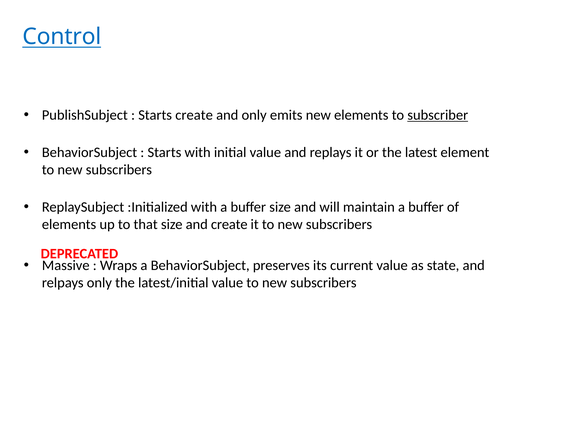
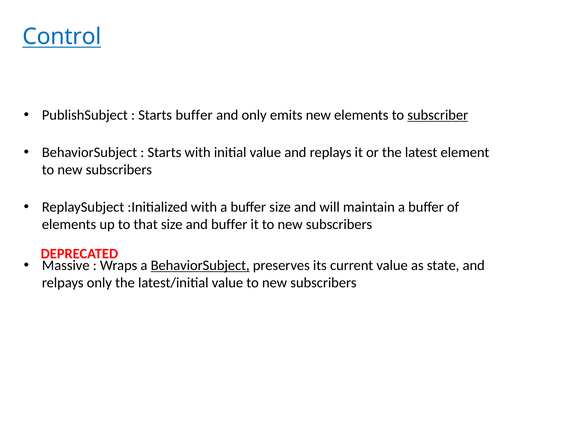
Starts create: create -> buffer (194, 115)
and create: create -> buffer (229, 225)
BehaviorSubject underline: none -> present (200, 266)
